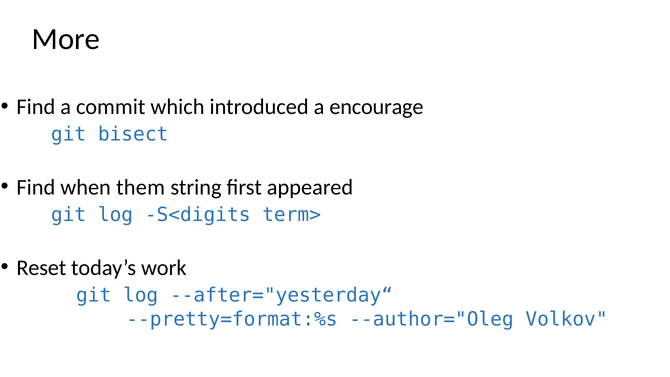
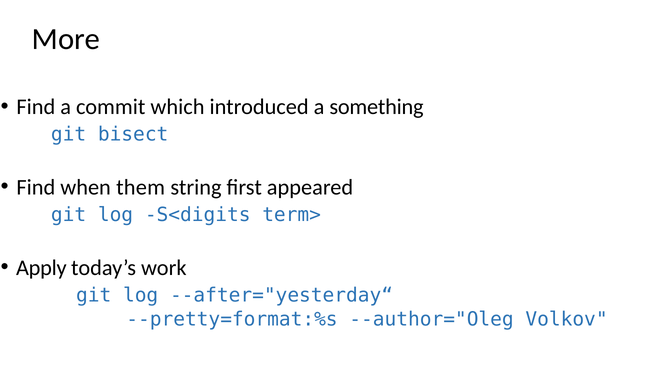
encourage: encourage -> something (376, 107)
Reset: Reset -> Apply (41, 268)
